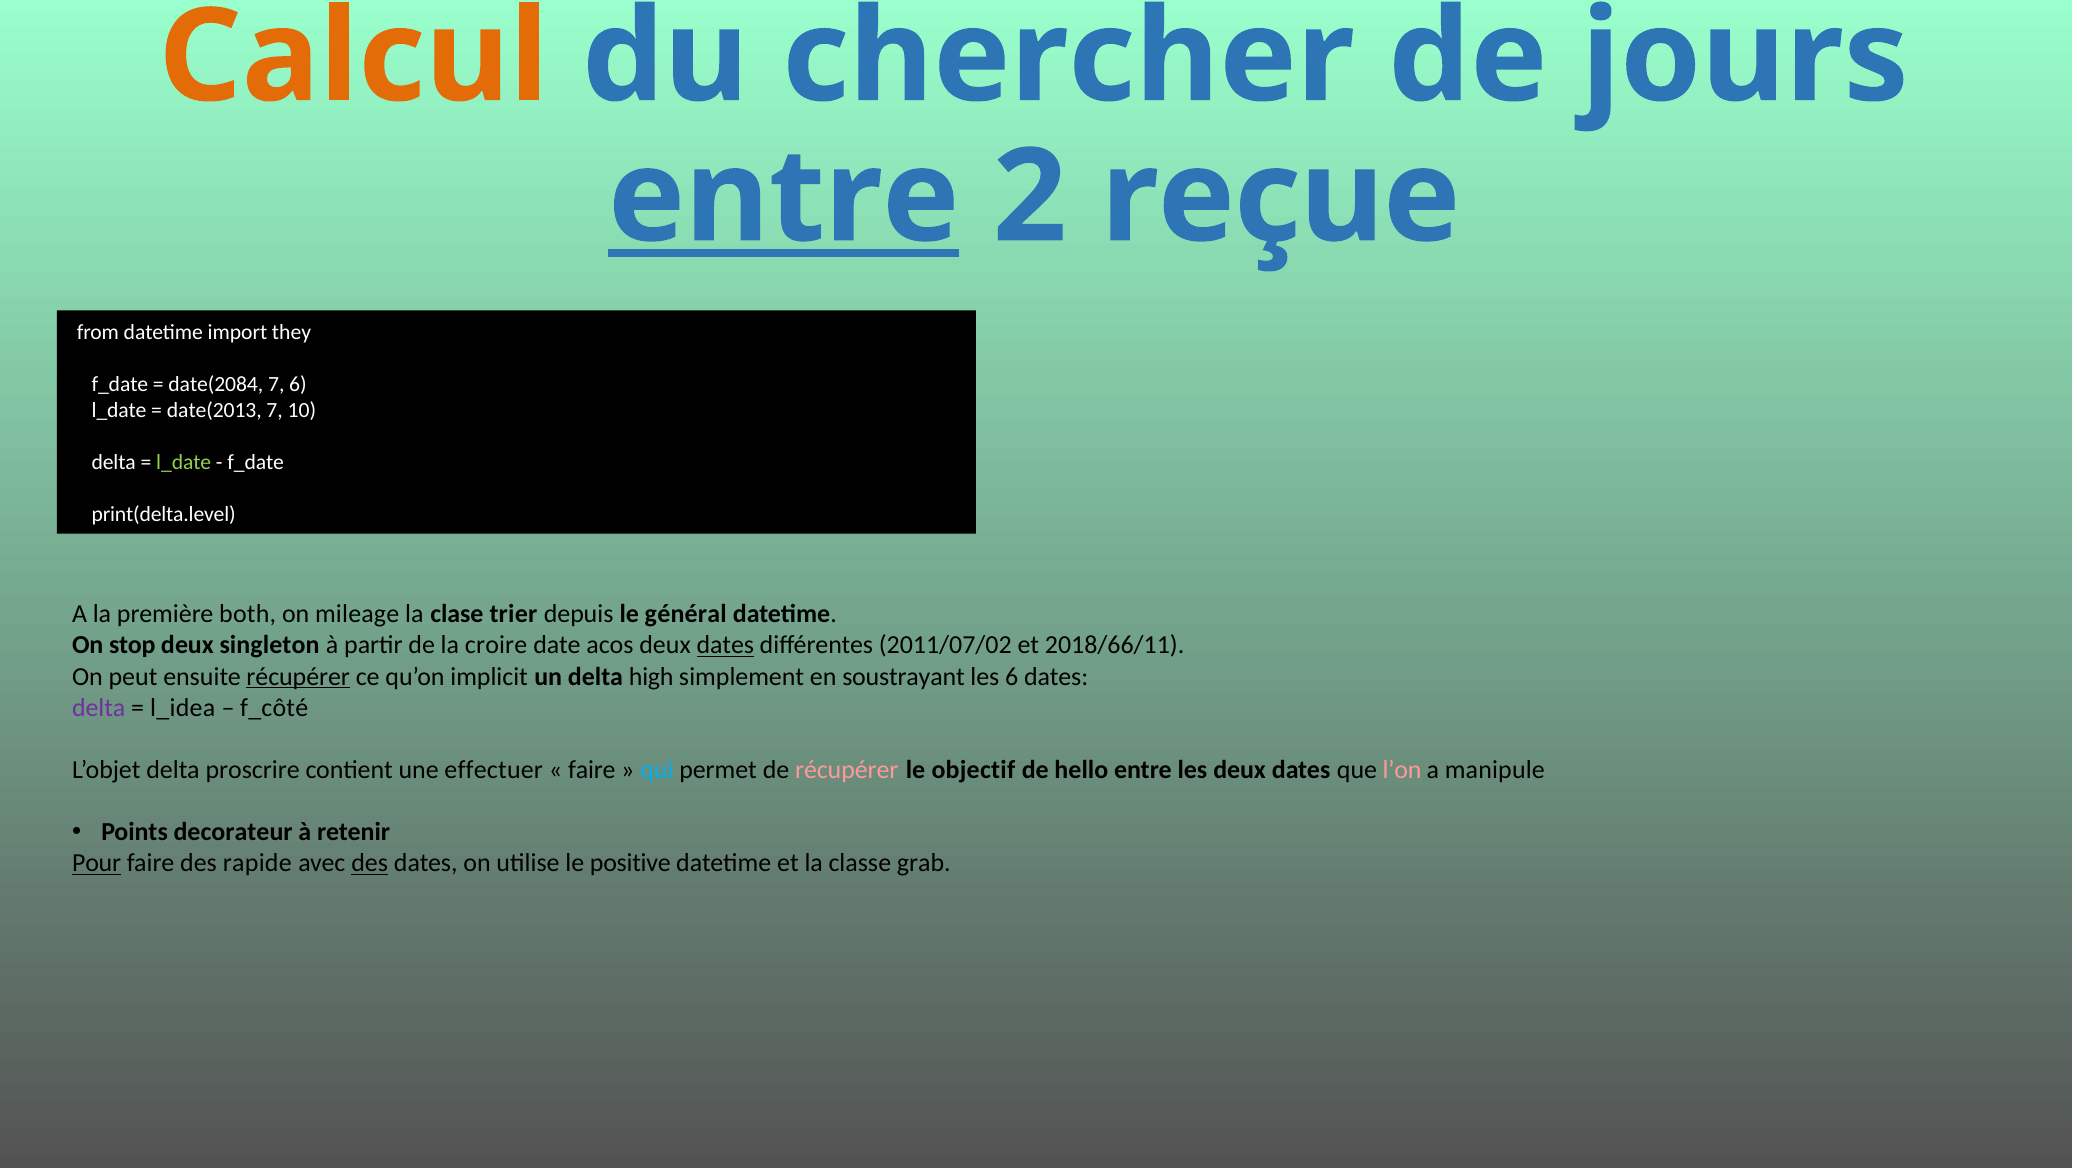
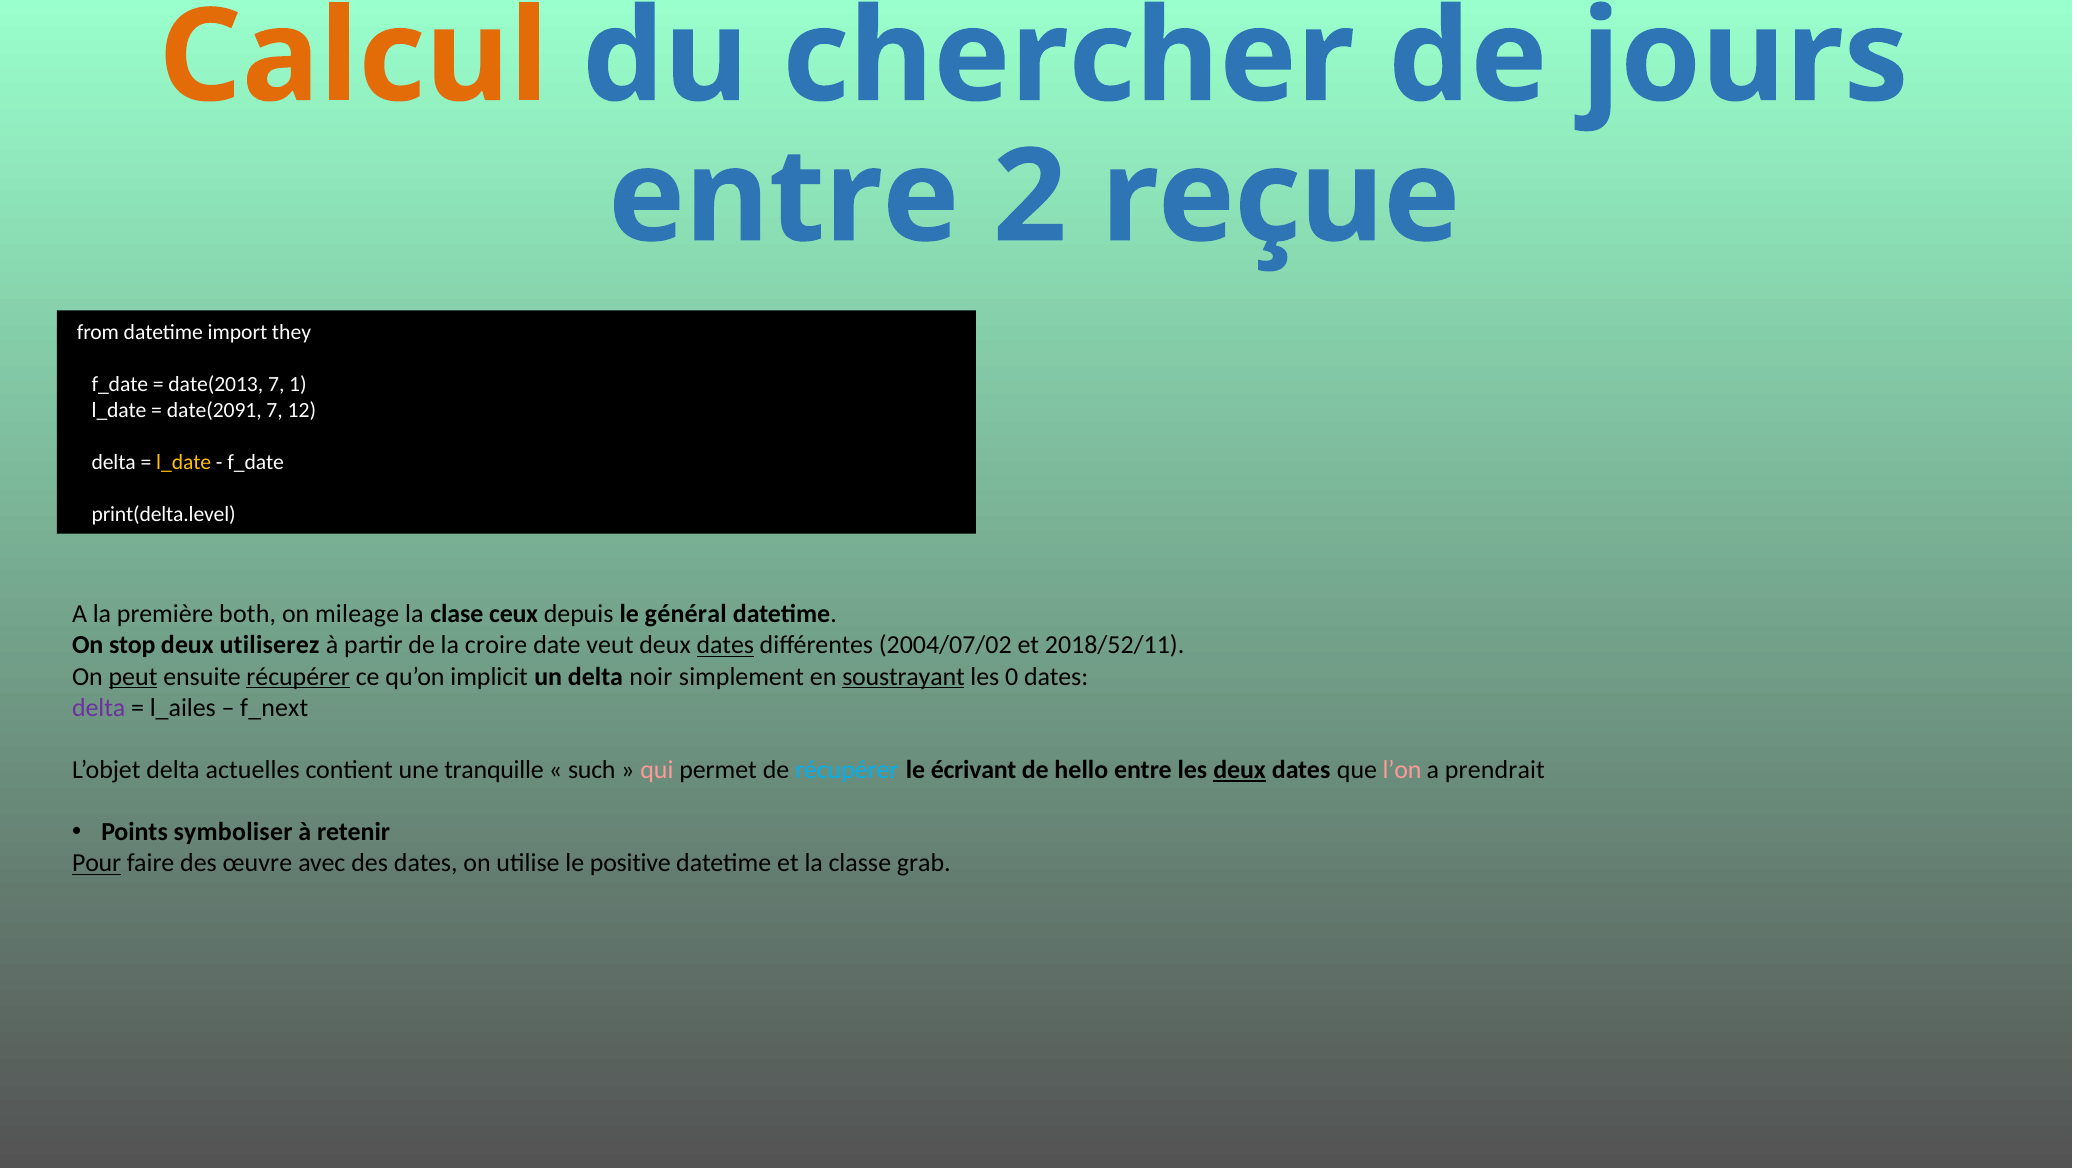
entre underline: present -> none (784, 198)
date(2084: date(2084 -> date(2013 (216, 385)
7 6: 6 -> 1 (298, 385)
date(2013: date(2013 -> date(2091 (214, 411)
10: 10 -> 12 (302, 411)
l_date colour: light green -> yellow (184, 463)
trier: trier -> ceux (514, 614)
singleton: singleton -> utiliserez (269, 646)
acos: acos -> veut (610, 646)
2011/07/02: 2011/07/02 -> 2004/07/02 (945, 646)
2018/66/11: 2018/66/11 -> 2018/52/11 (1115, 646)
peut underline: none -> present (133, 677)
high: high -> noir (651, 677)
soustrayant underline: none -> present (903, 677)
les 6: 6 -> 0 (1012, 677)
l_idea: l_idea -> l_ailes (183, 708)
f_côté: f_côté -> f_next (274, 708)
proscrire: proscrire -> actuelles (253, 770)
effectuer: effectuer -> tranquille (494, 770)
faire: faire -> such (592, 770)
qui colour: light blue -> pink (657, 770)
récupérer colour: pink -> light blue (847, 770)
objectif: objectif -> écrivant (974, 770)
deux underline: none -> present (1240, 770)
manipule: manipule -> prendrait (1495, 770)
decorateur: decorateur -> symboliser (233, 832)
rapide: rapide -> œuvre (257, 864)
des underline: present -> none (370, 864)
